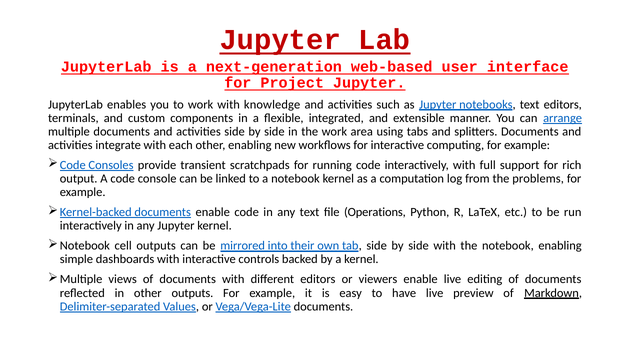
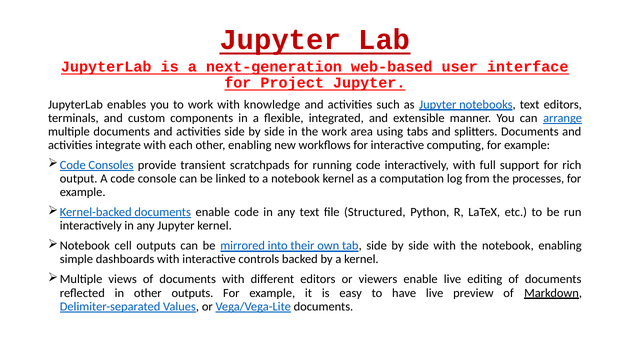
problems: problems -> processes (538, 179)
Operations: Operations -> Structured (375, 212)
